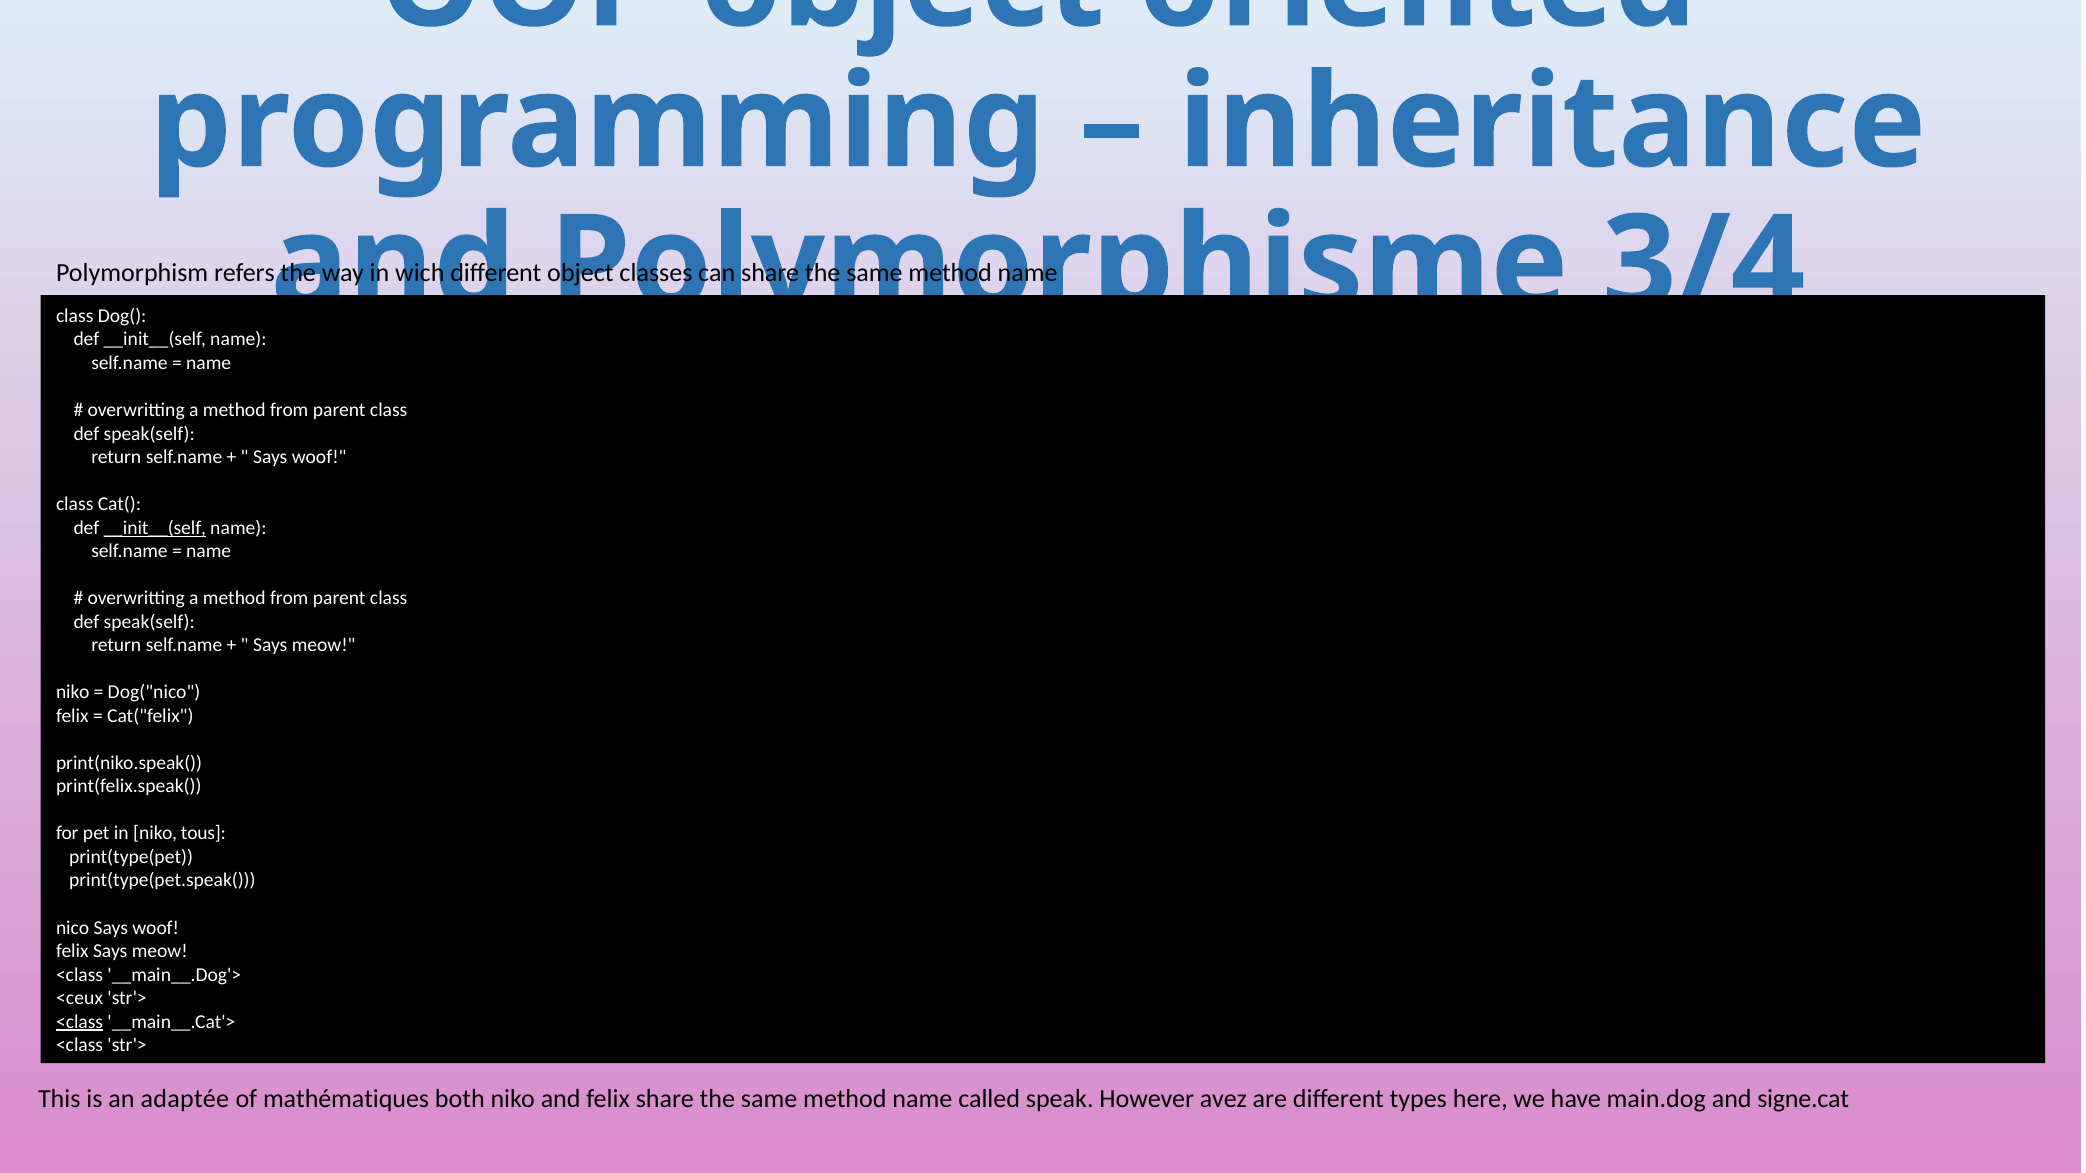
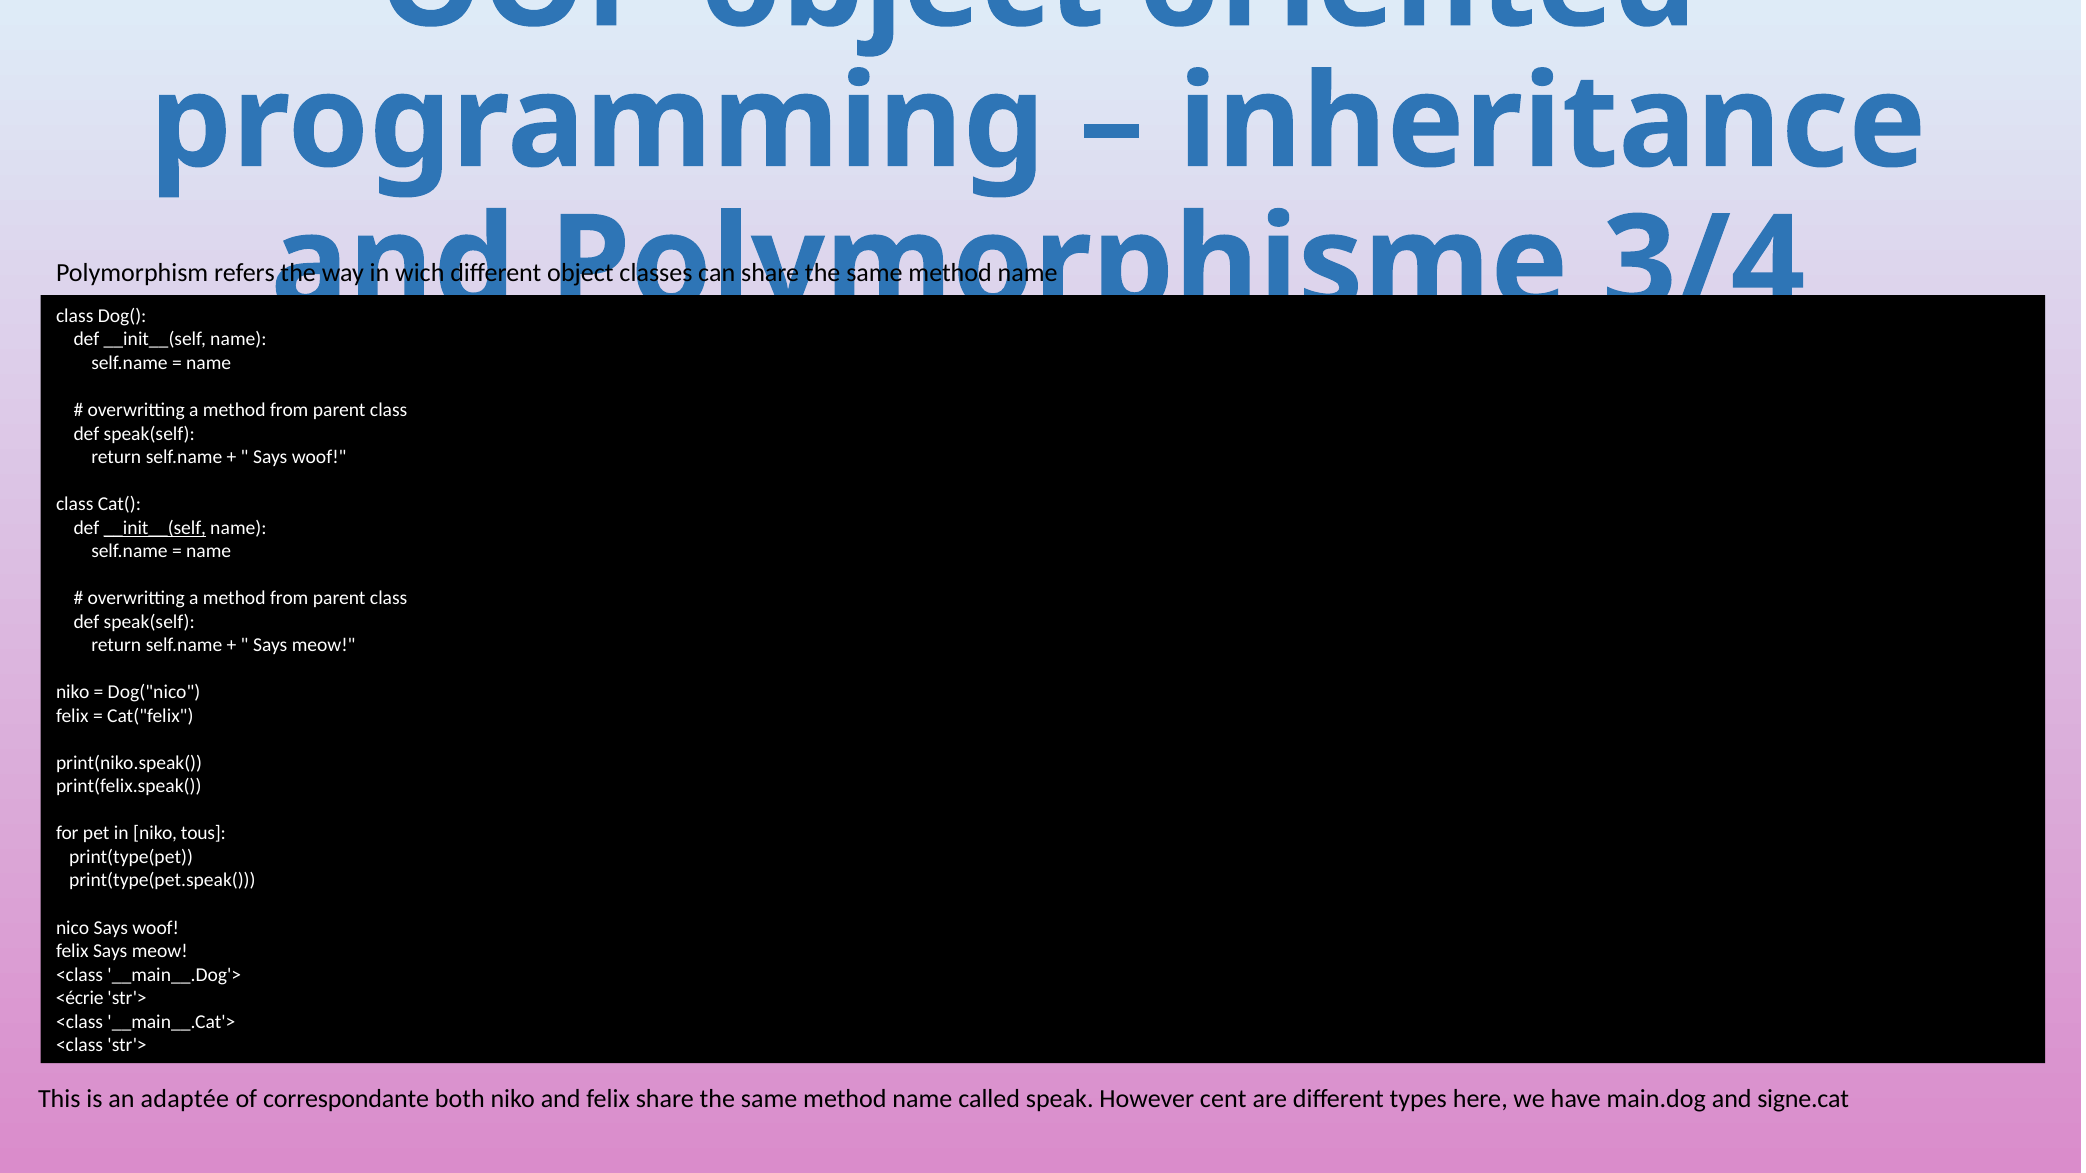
<ceux: <ceux -> <écrie (80, 998)
<class underline: present -> none (80, 1022)
mathématiques: mathématiques -> correspondante (346, 1099)
avez: avez -> cent (1223, 1099)
